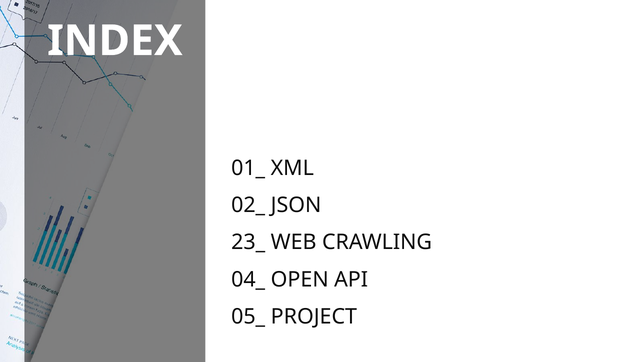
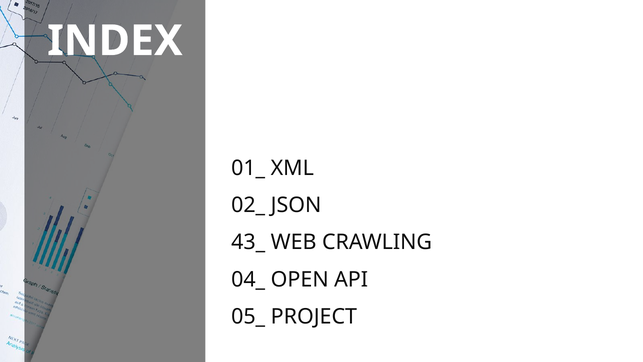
23_: 23_ -> 43_ (248, 242)
